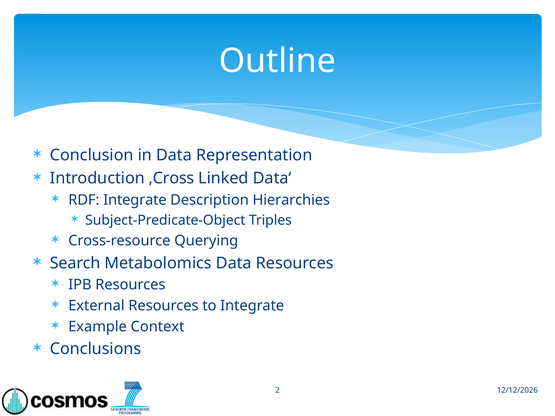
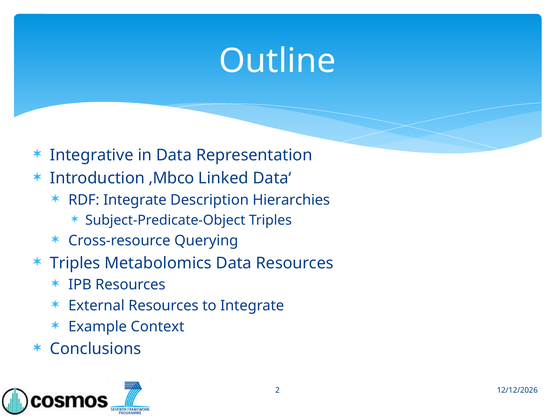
Conclusion: Conclusion -> Integrative (92, 155)
‚Cross: ‚Cross -> ‚Mbco (172, 178)
Search: Search -> Triples (75, 263)
